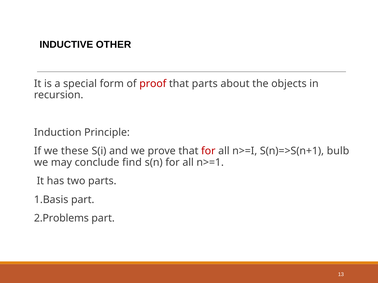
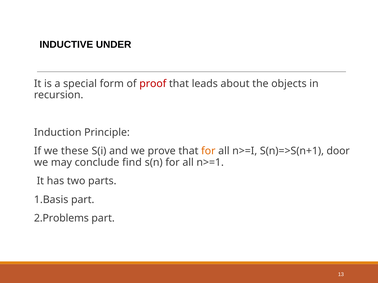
OTHER: OTHER -> UNDER (114, 45)
that parts: parts -> leads (205, 84)
for colour: red -> orange (208, 151)
bulb: bulb -> door (338, 151)
